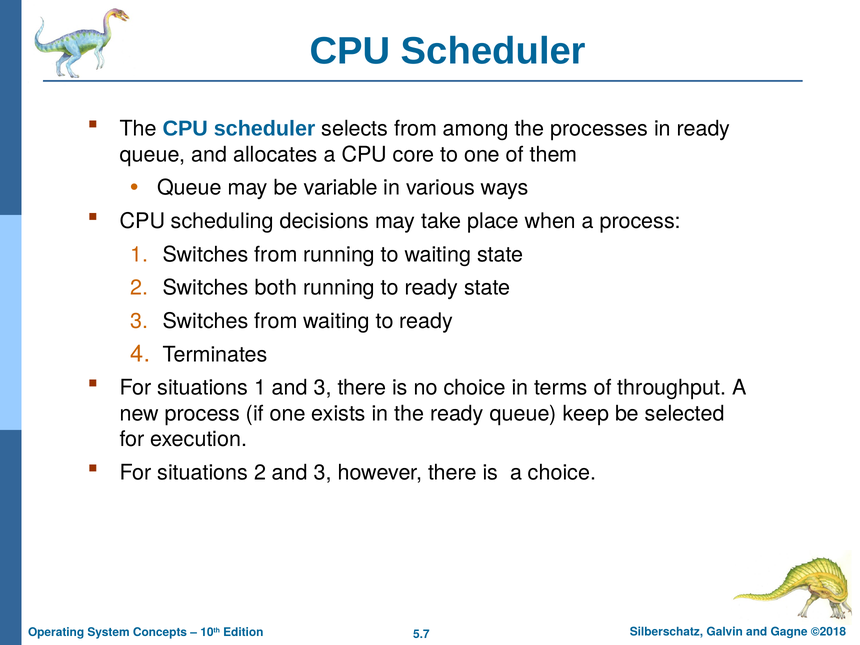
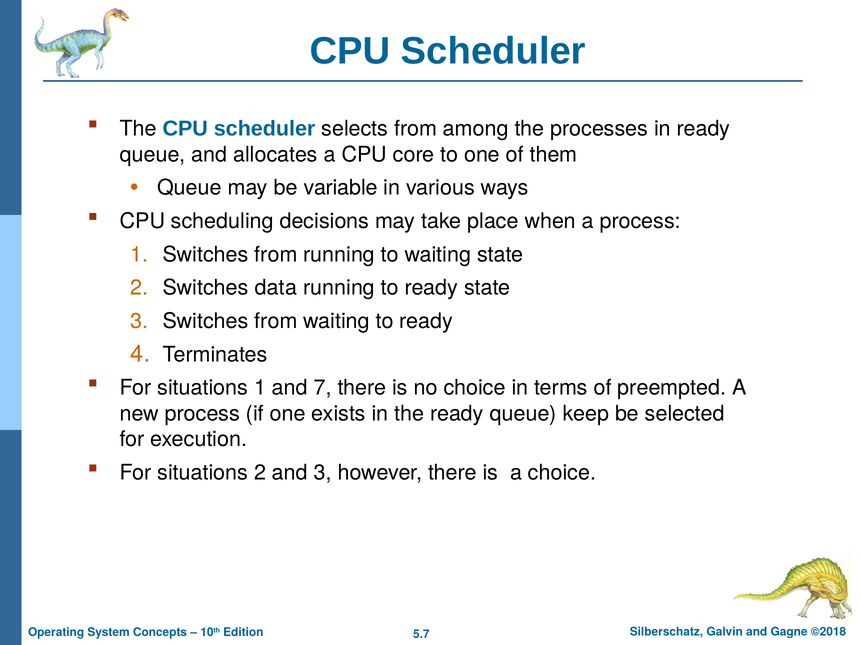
both: both -> data (276, 288)
1 and 3: 3 -> 7 (323, 388)
throughput: throughput -> preempted (672, 388)
